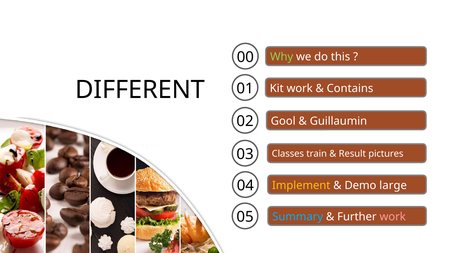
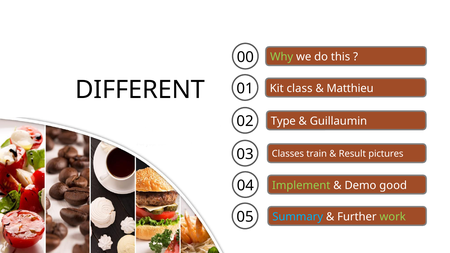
Kit work: work -> class (300, 88)
Contains: Contains -> Matthieu (350, 88)
Gool: Gool -> Type (283, 121)
Implement colour: yellow -> light green (301, 185)
large: large -> good (393, 185)
work colour: pink -> light green (393, 217)
